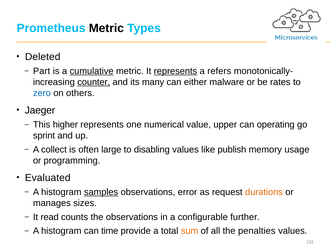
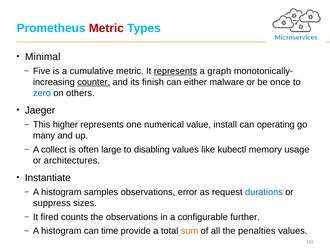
Metric colour: black -> red (106, 28)
Deleted: Deleted -> Minimal (43, 57)
Part: Part -> Five (42, 71)
cumulative underline: present -> none (92, 71)
refers: refers -> graph (219, 71)
many: many -> finish (153, 82)
rates: rates -> once (280, 82)
upper: upper -> install (225, 124)
sprint: sprint -> many (44, 135)
publish: publish -> kubectl (232, 149)
programming: programming -> architectures (72, 160)
Evaluated: Evaluated -> Instantiate (48, 177)
samples underline: present -> none (101, 192)
durations colour: orange -> blue (264, 192)
manages: manages -> suppress (52, 203)
read: read -> fired (50, 217)
